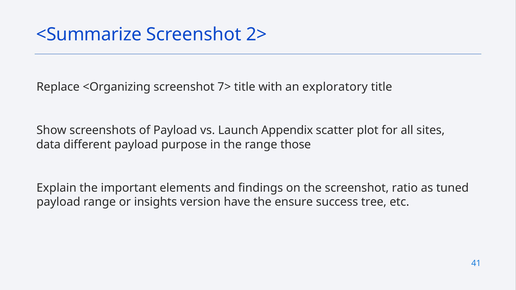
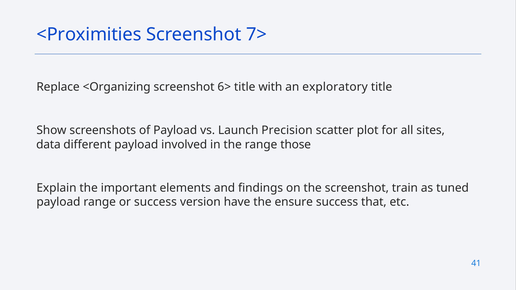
<Summarize: <Summarize -> <Proximities (89, 34)
2>: 2> -> 7> (257, 34)
7>: 7> -> 6> (224, 87)
Appendix: Appendix -> Precision (287, 130)
purpose: purpose -> involved (184, 145)
ratio: ratio -> train (405, 188)
or insights: insights -> success (155, 202)
tree: tree -> that (374, 202)
